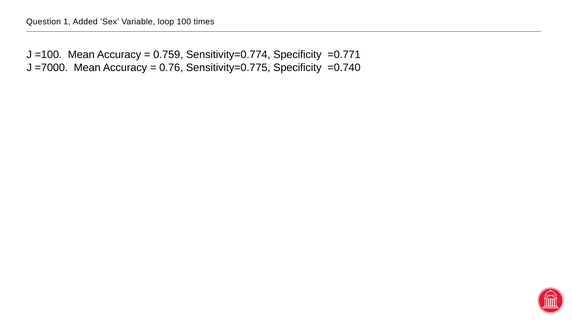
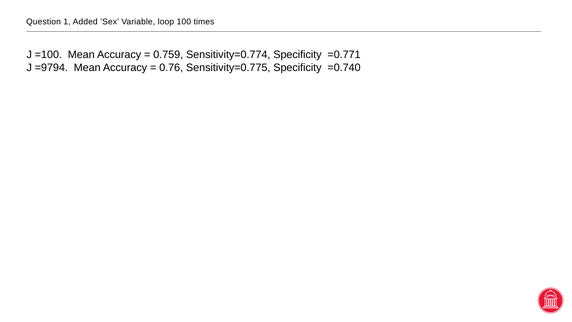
=7000: =7000 -> =9794 (51, 68)
